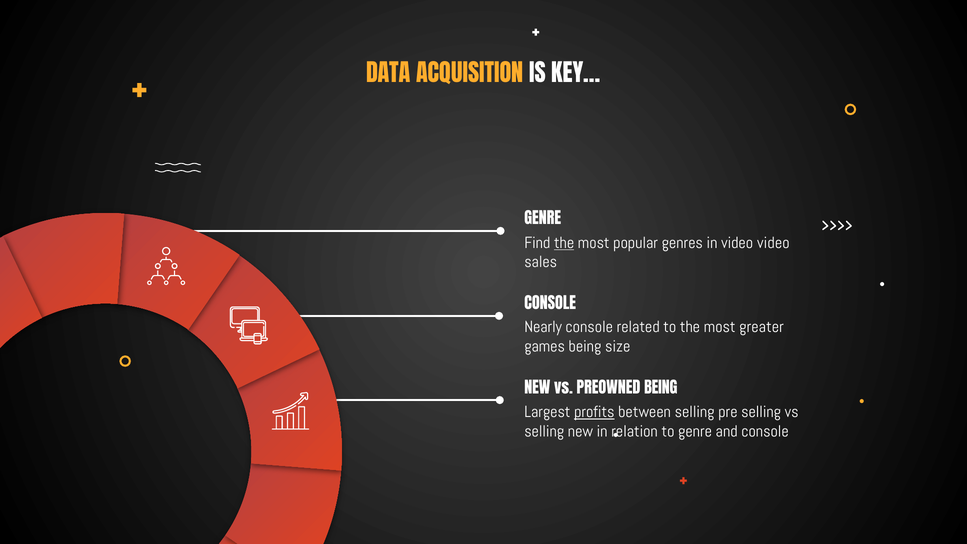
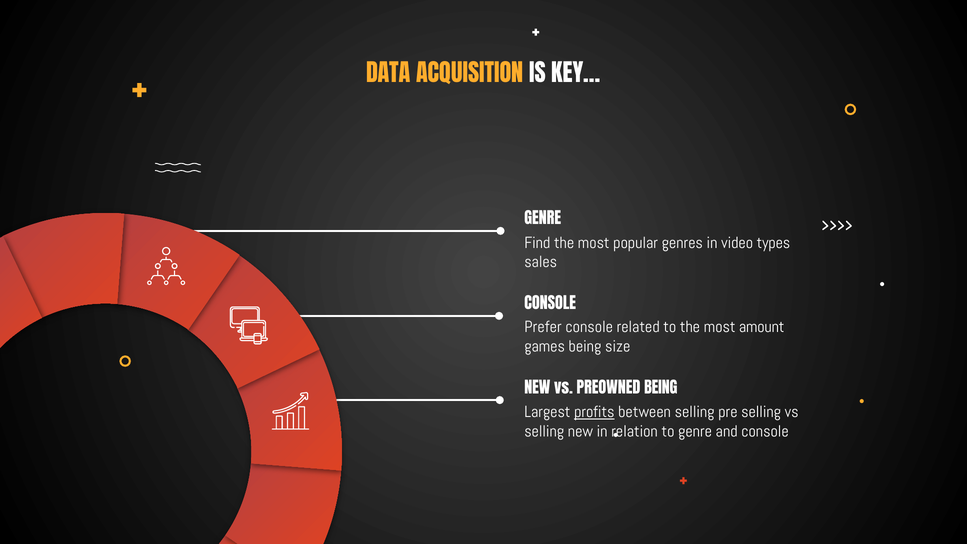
the underline: present -> none (564, 243)
video video: video -> types (773, 243)
Nearly: Nearly -> Prefer (543, 327)
greater: greater -> amount (762, 327)
